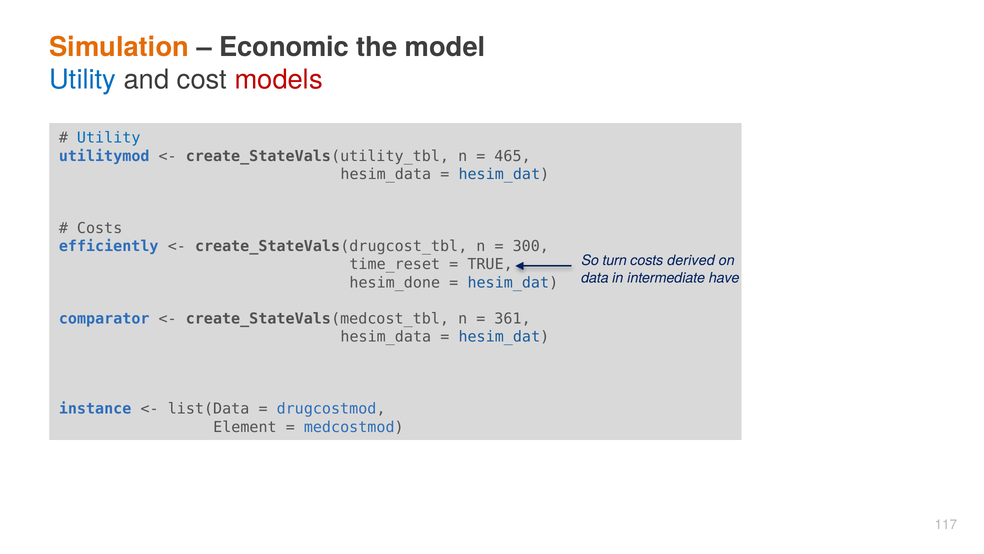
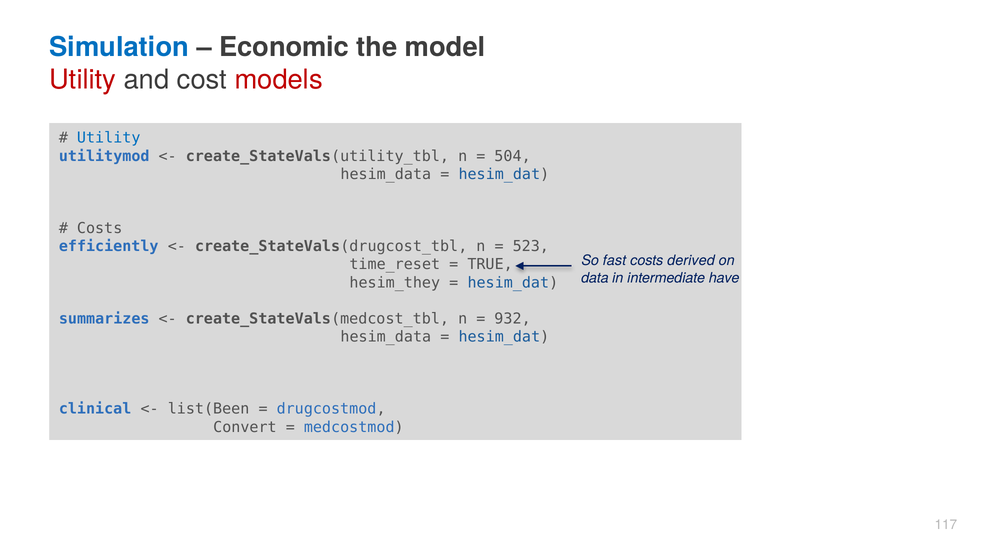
Simulation colour: orange -> blue (119, 47)
Utility colour: blue -> red (83, 80)
465: 465 -> 504 (512, 156)
300: 300 -> 523 (531, 246)
turn: turn -> fast (614, 260)
hesim_done: hesim_done -> hesim_they (395, 282)
comparator: comparator -> summarizes (104, 318)
361: 361 -> 932 (512, 318)
instance: instance -> clinical (95, 409)
list(Data: list(Data -> list(Been (209, 409)
Element: Element -> Convert (245, 427)
